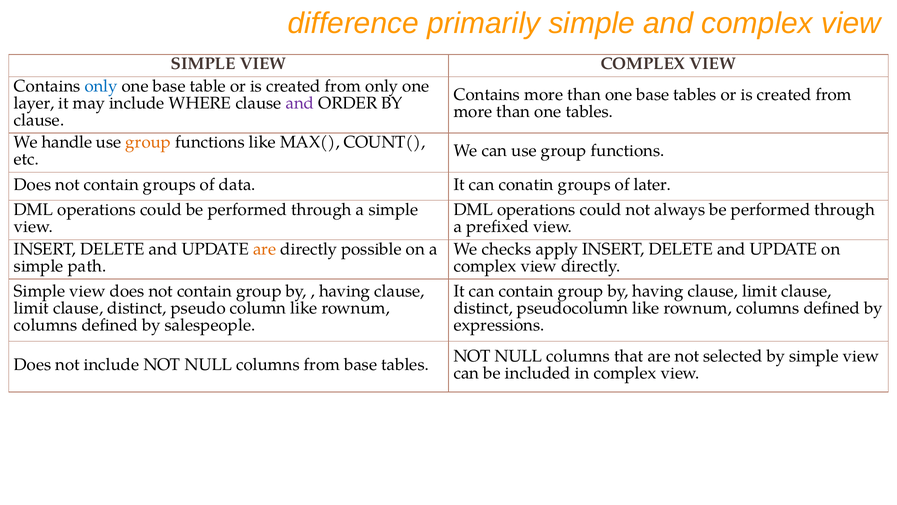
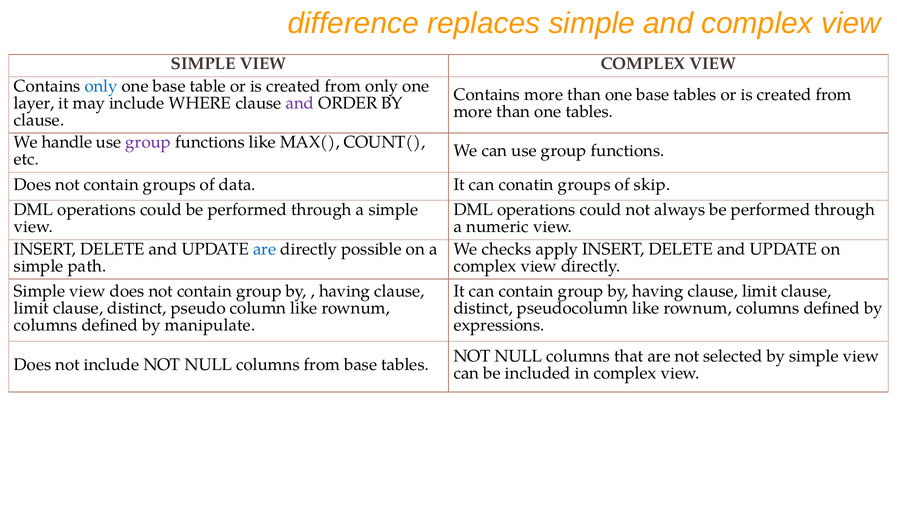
primarily: primarily -> replaces (484, 23)
group colour: orange -> purple (148, 142)
later: later -> skip (652, 184)
prefixed: prefixed -> numeric (498, 226)
are colour: orange -> blue (265, 249)
salespeople: salespeople -> manipulate (210, 325)
